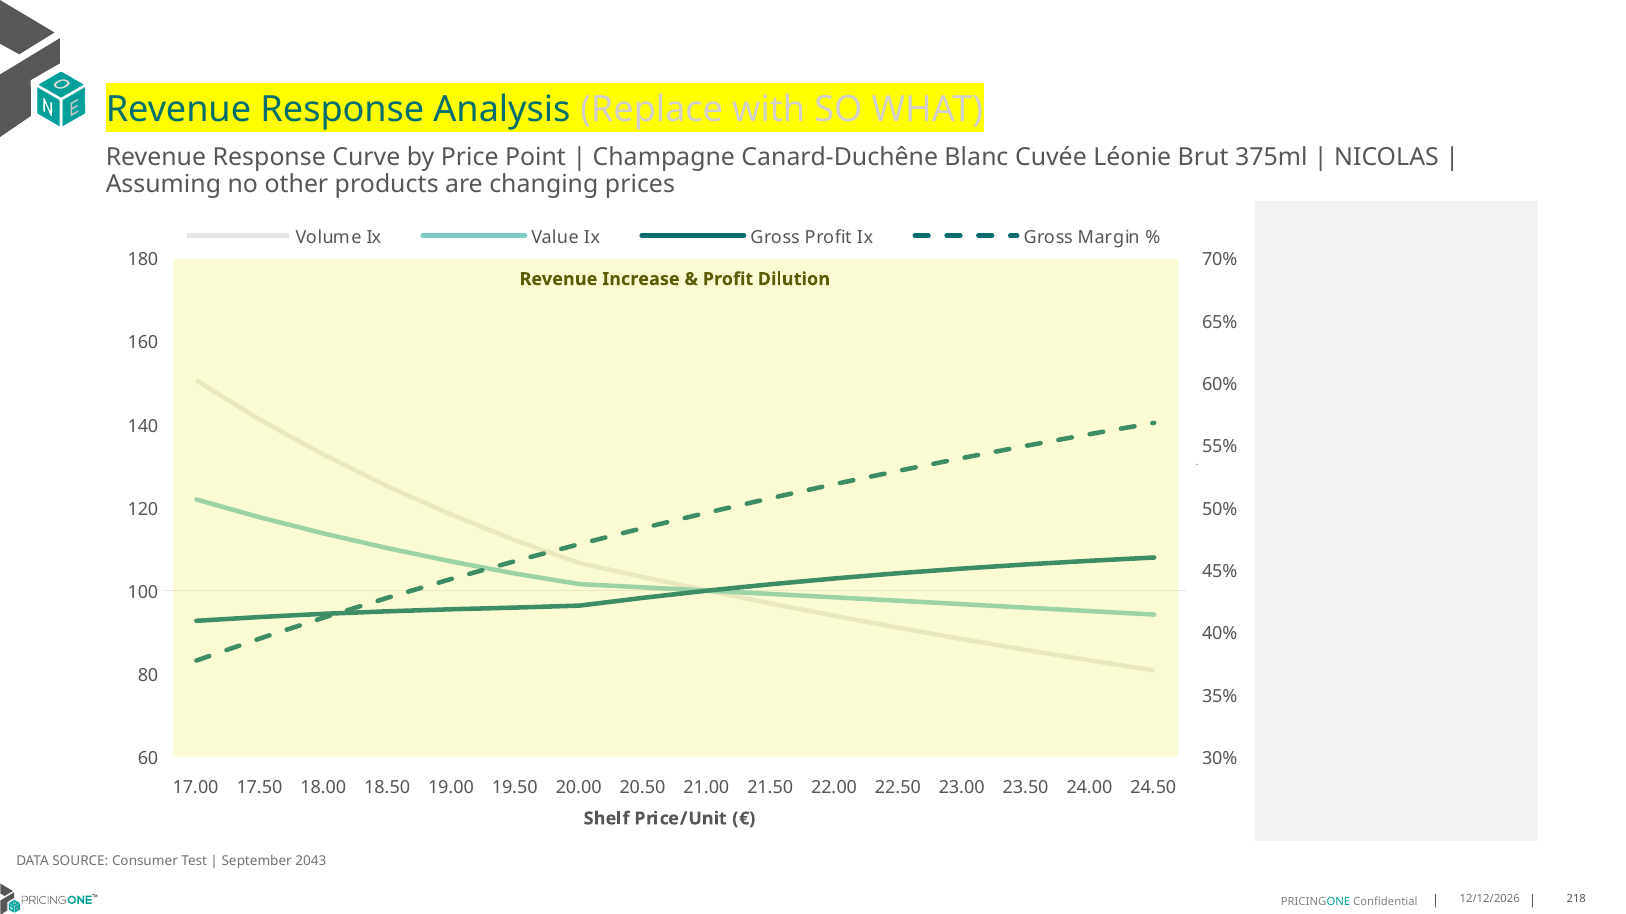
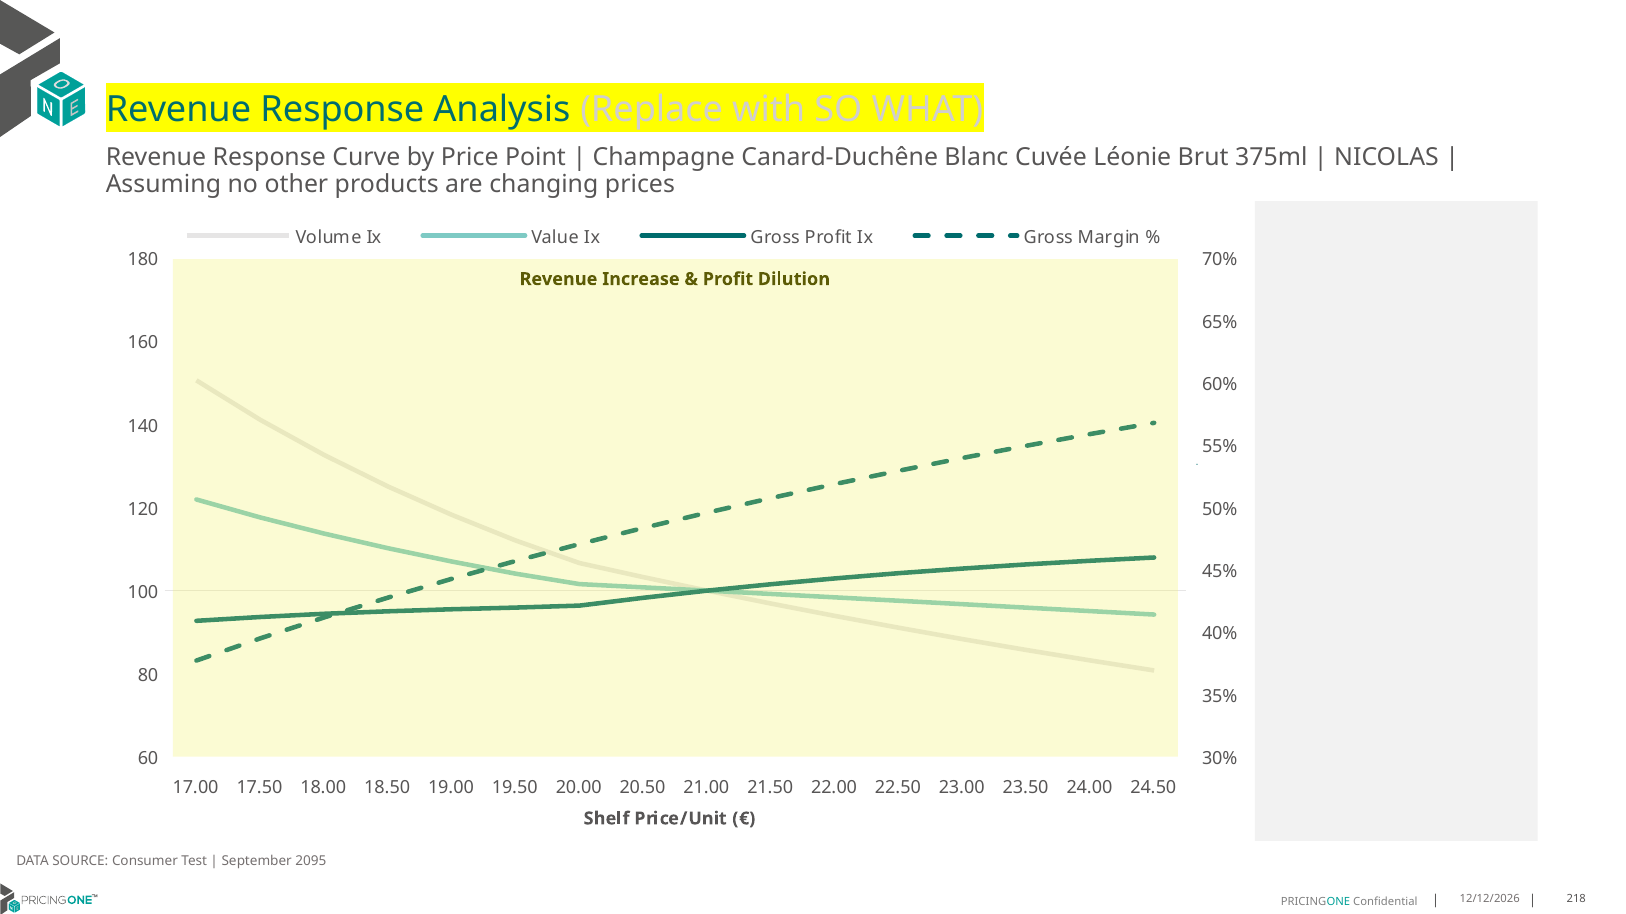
2043: 2043 -> 2095 (311, 861)
